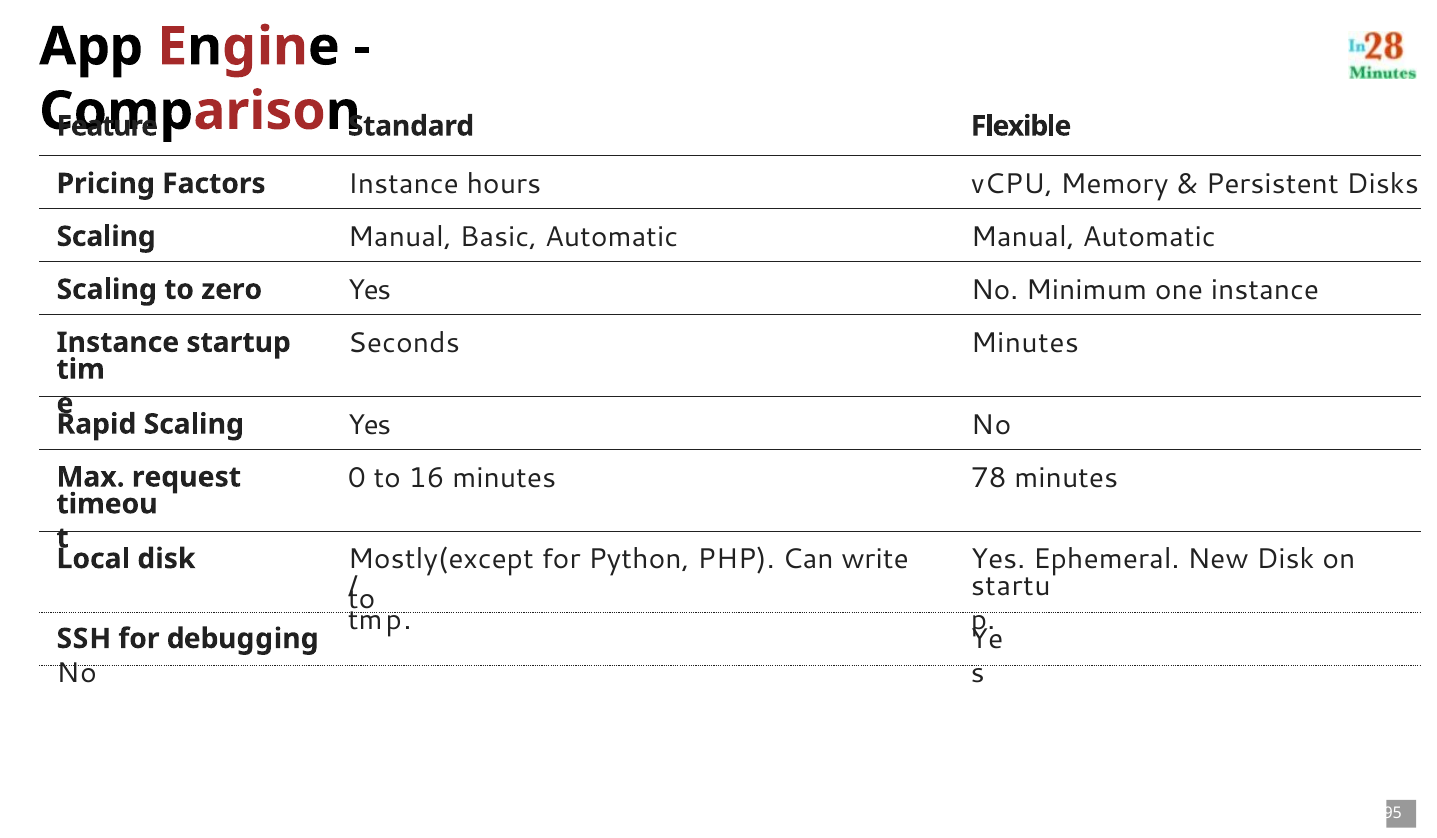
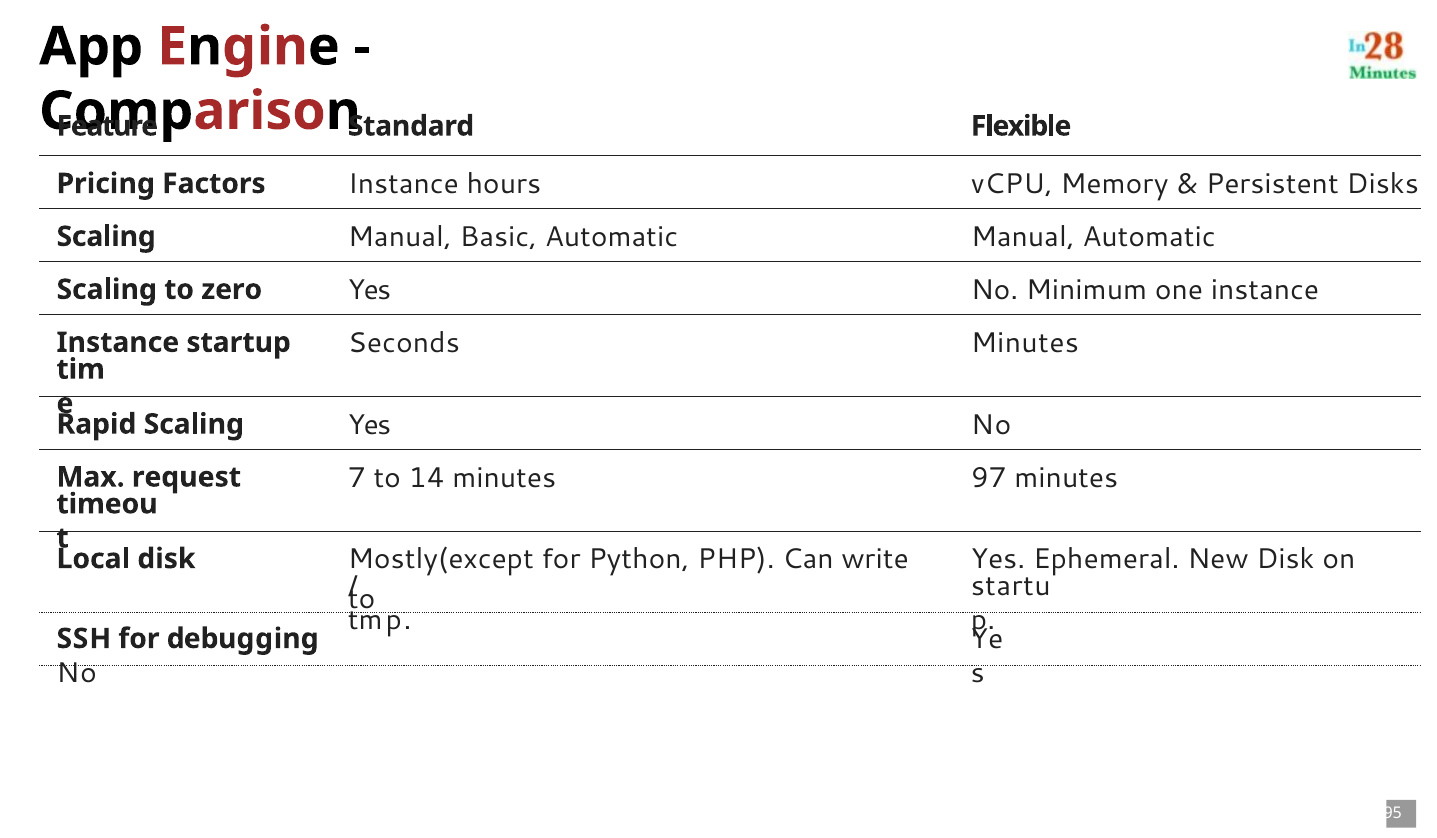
0: 0 -> 7 (357, 478)
16: 16 -> 14 (427, 478)
78: 78 -> 97 (989, 478)
